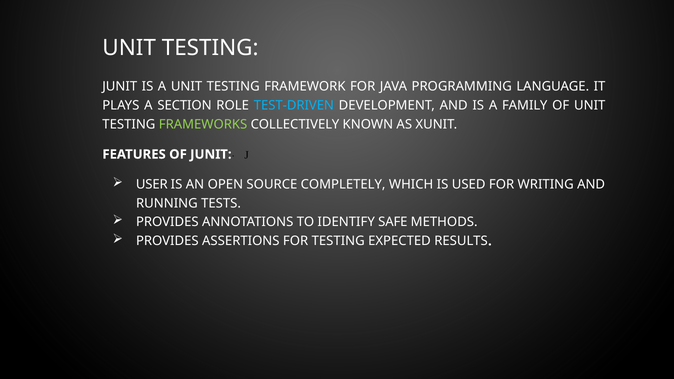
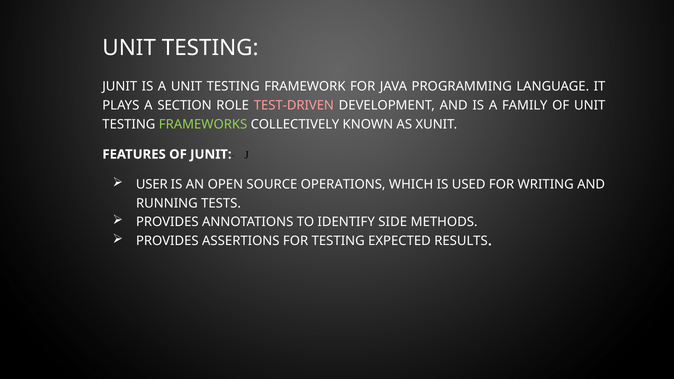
TEST-DRIVEN colour: light blue -> pink (294, 105)
COMPLETELY: COMPLETELY -> OPERATIONS (343, 185)
SAFE: SAFE -> SIDE (393, 222)
